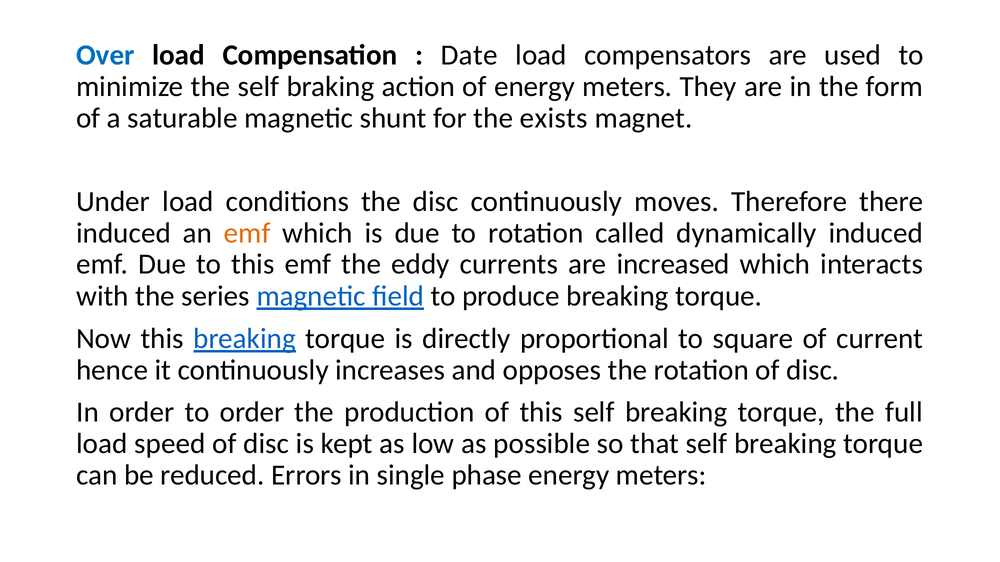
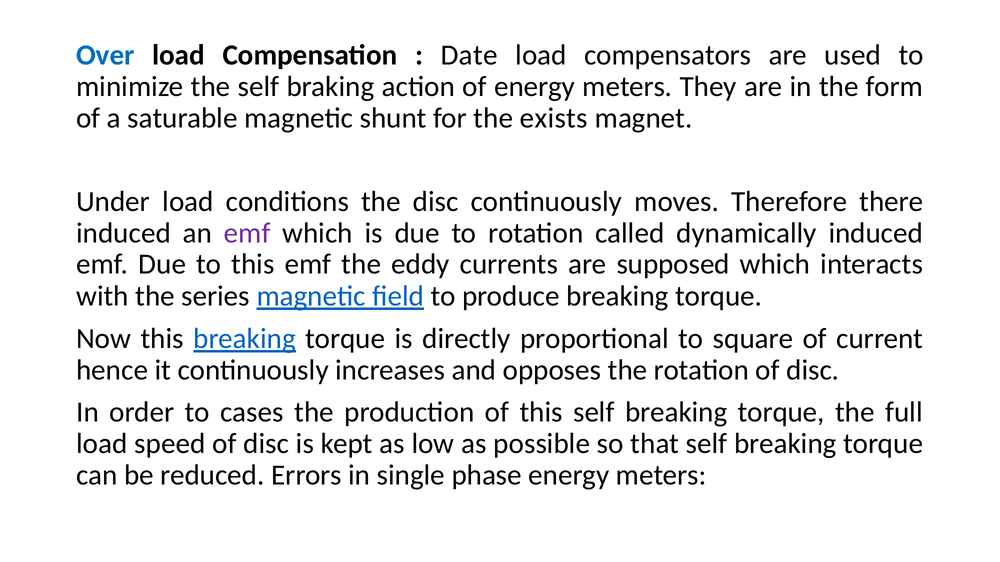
emf colour: orange -> purple (247, 233)
increased: increased -> supposed (673, 265)
to order: order -> cases (252, 412)
